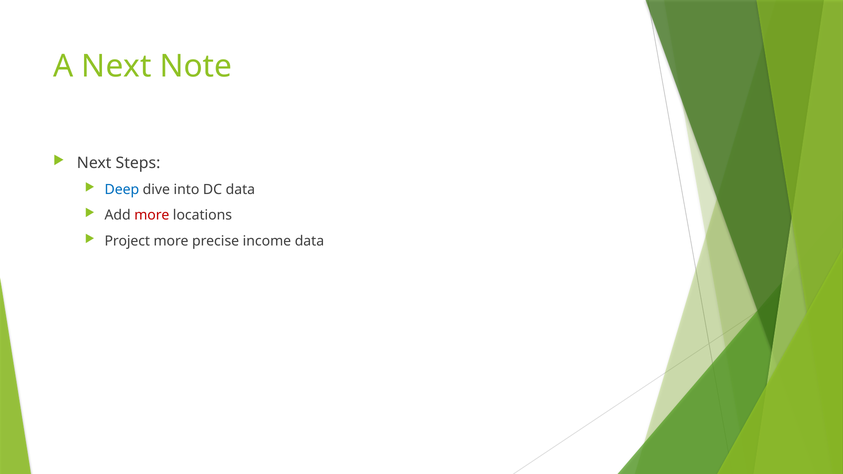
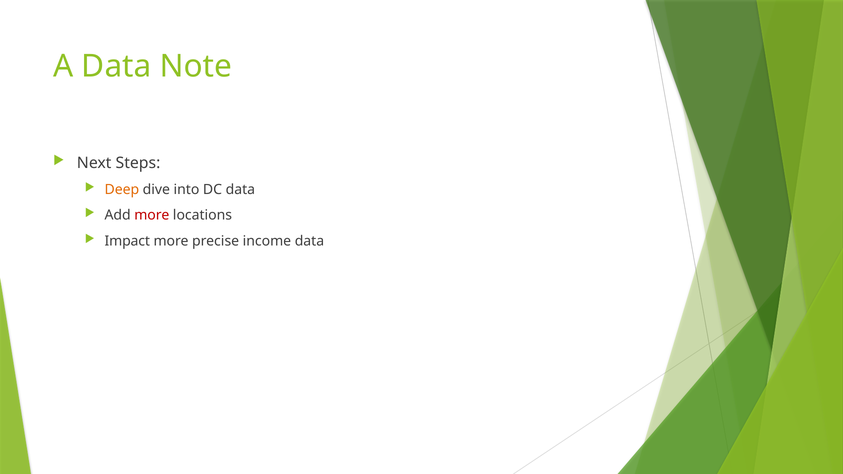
A Next: Next -> Data (116, 66)
Deep colour: blue -> orange (122, 190)
Project: Project -> Impact (127, 241)
